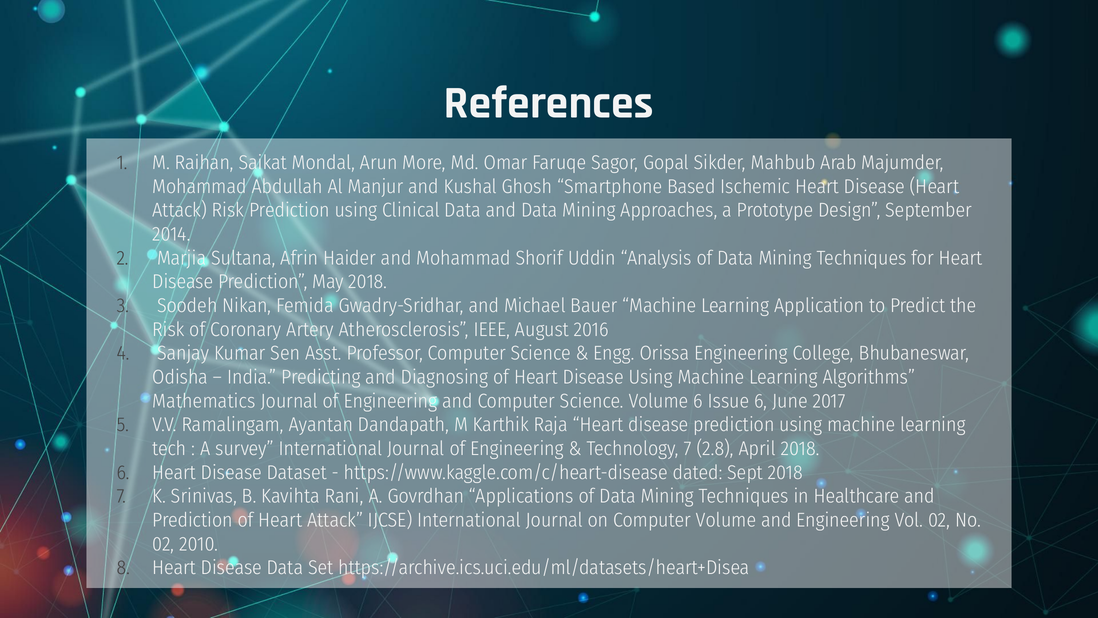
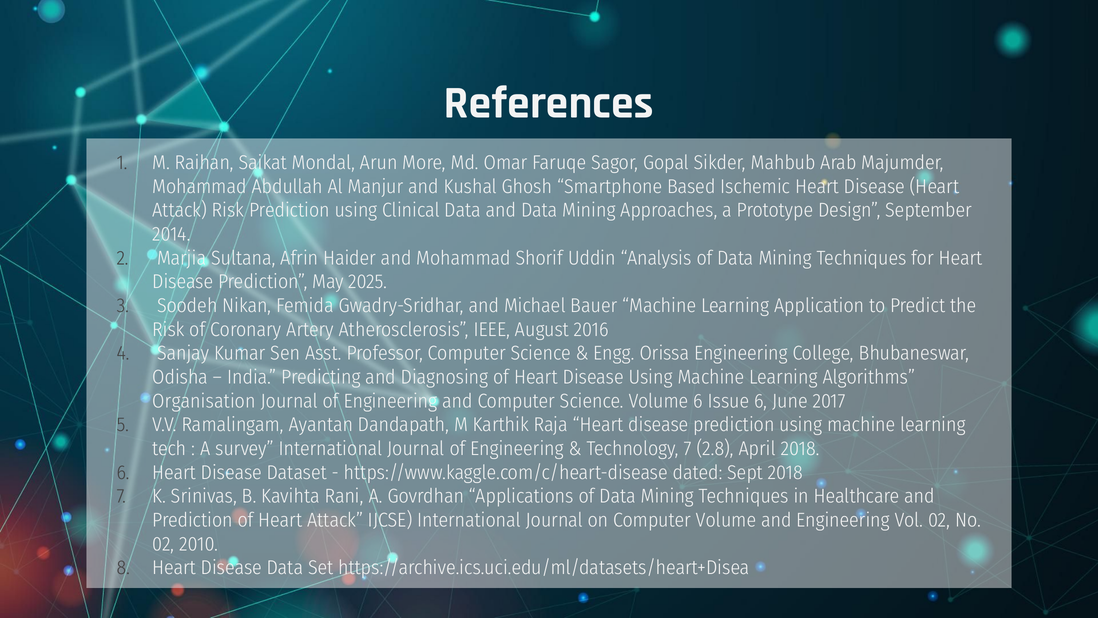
May 2018: 2018 -> 2025 (368, 282)
Mathematics: Mathematics -> Organisation (204, 401)
